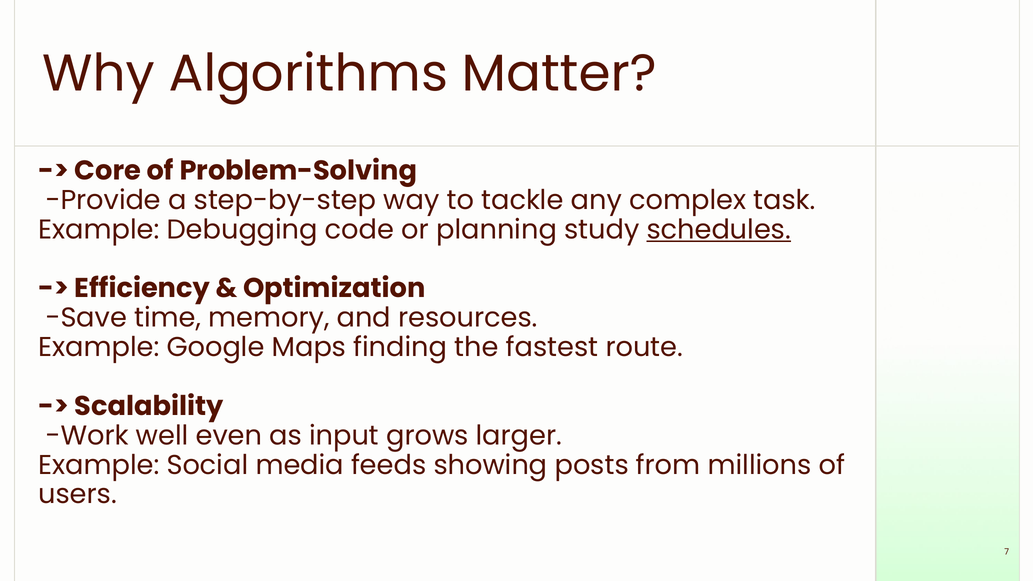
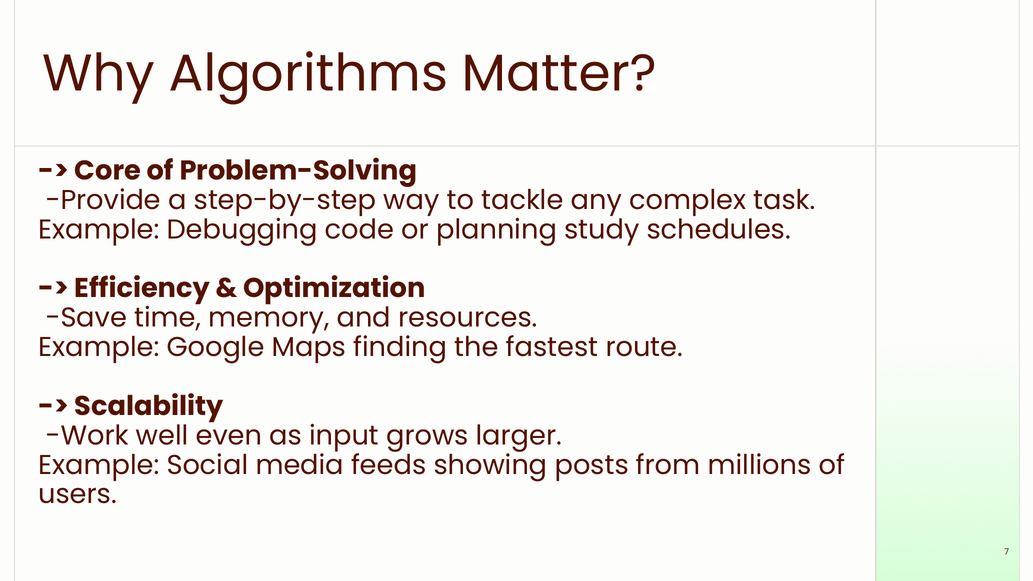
schedules underline: present -> none (719, 230)
